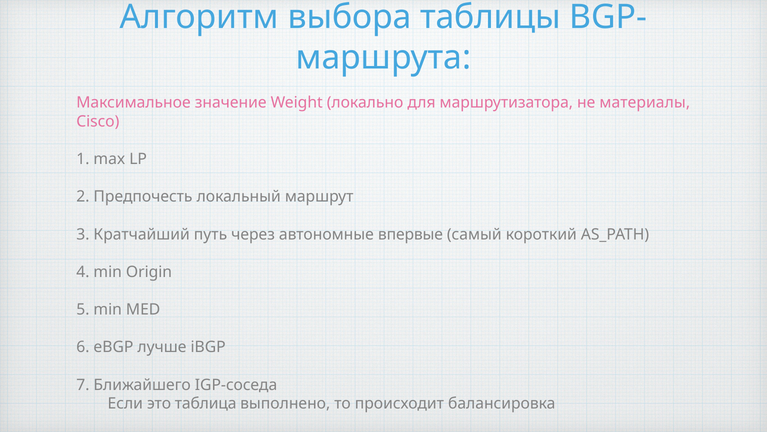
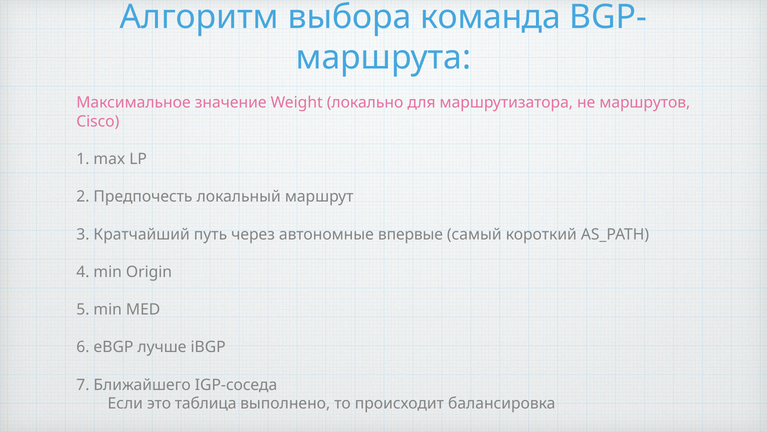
таблицы: таблицы -> команда (491, 17)
материалы: материалы -> маршрутов (645, 102)
